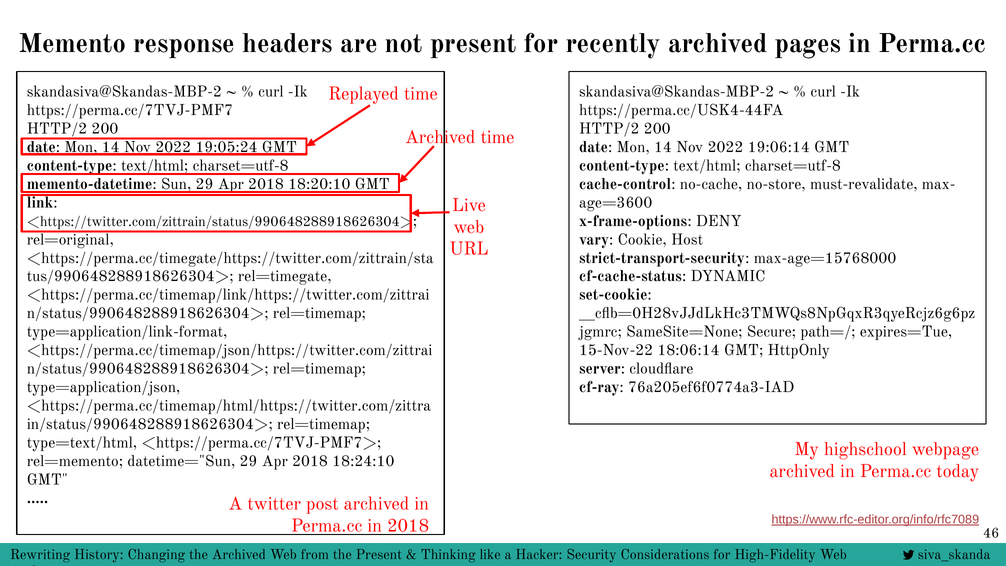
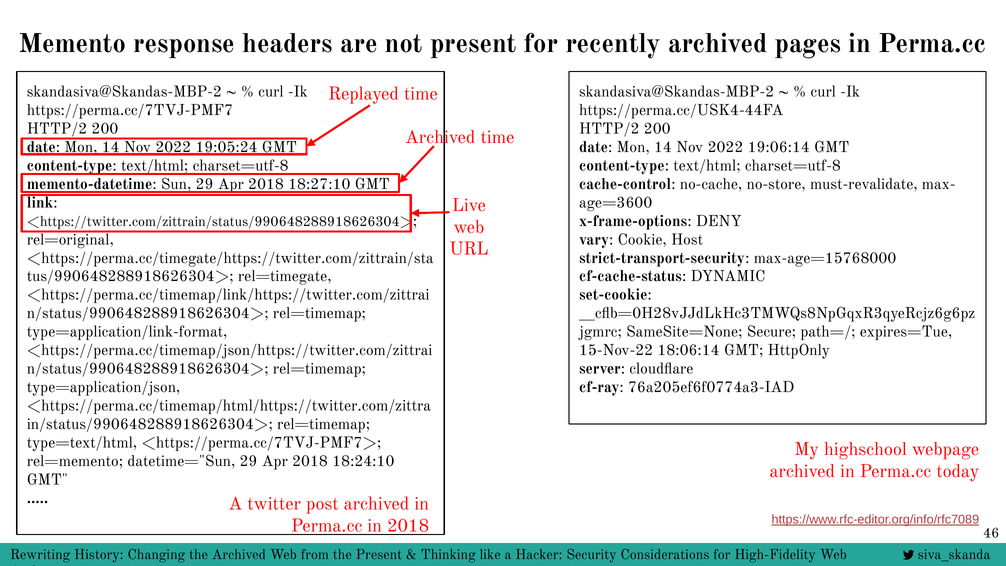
18:20:10: 18:20:10 -> 18:27:10 (319, 184)
